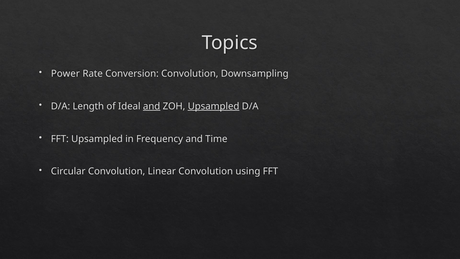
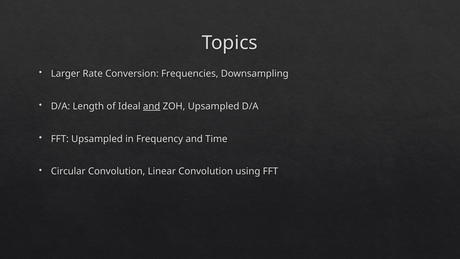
Power: Power -> Larger (65, 74)
Conversion Convolution: Convolution -> Frequencies (190, 74)
Upsampled underline: present -> none (214, 106)
